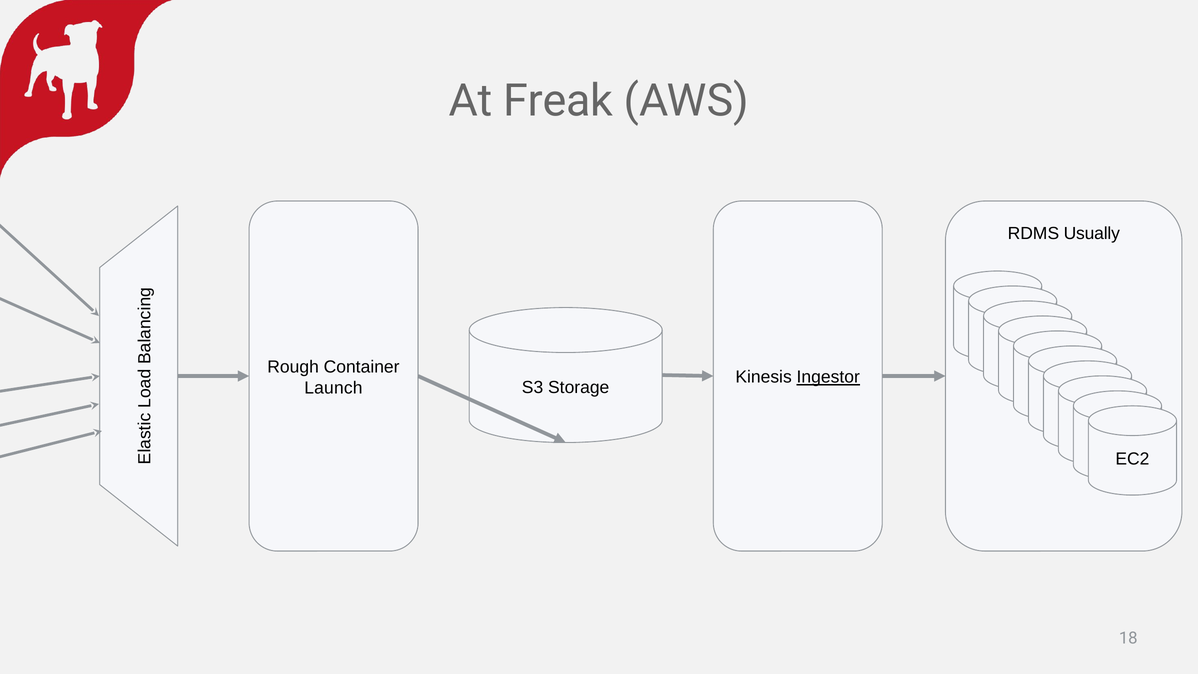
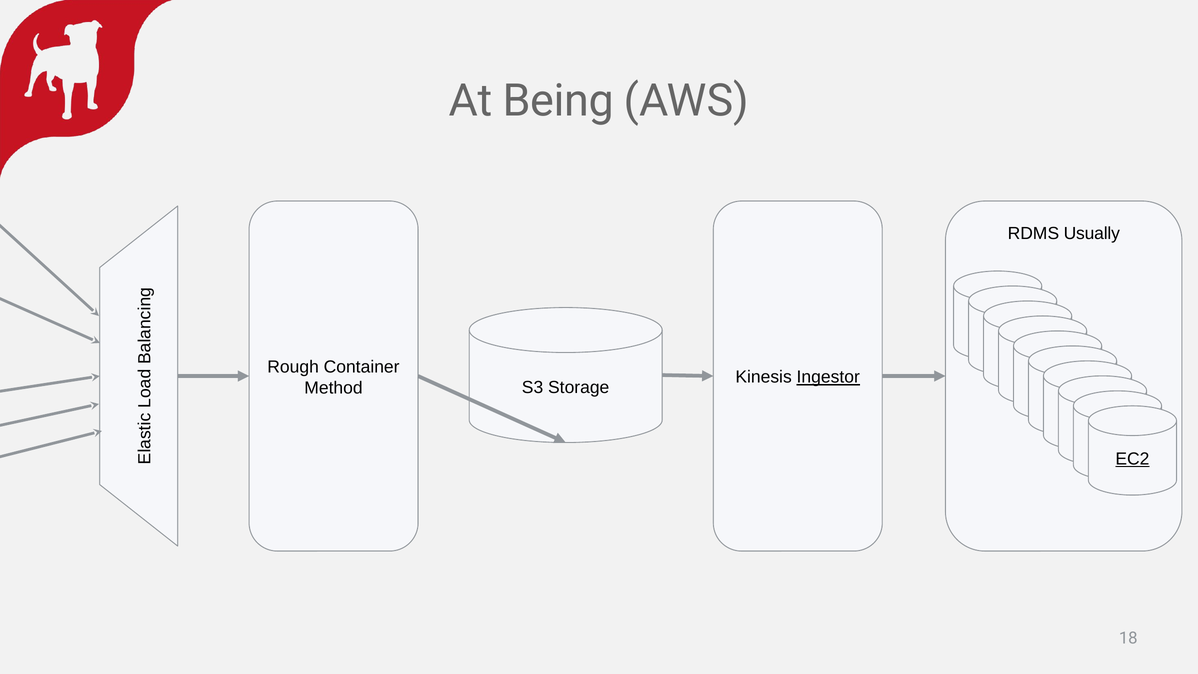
Freak: Freak -> Being (558, 101)
Launch: Launch -> Method (334, 388)
EC2 underline: none -> present (1132, 459)
